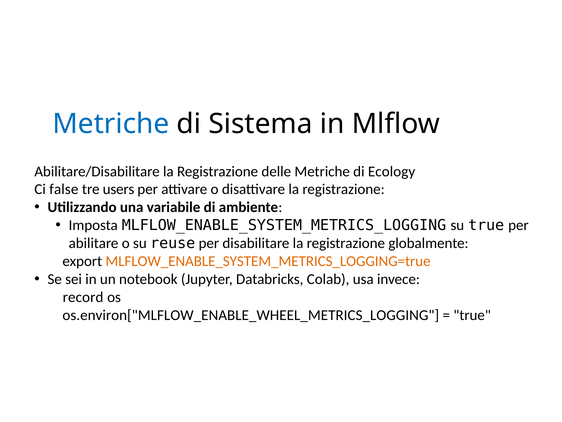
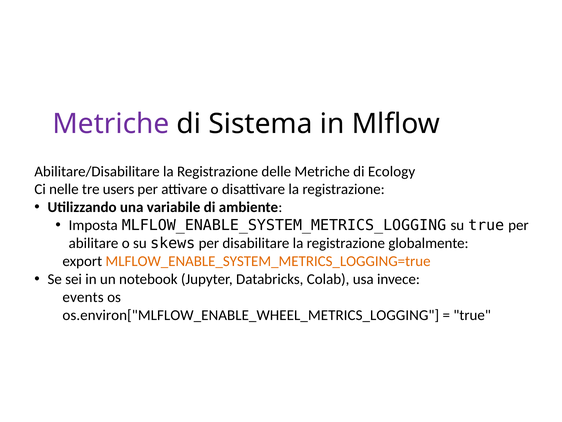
Metriche colour: blue -> purple (111, 124)
false: false -> nelle (64, 189)
reuse: reuse -> skews (173, 243)
record: record -> events (83, 297)
